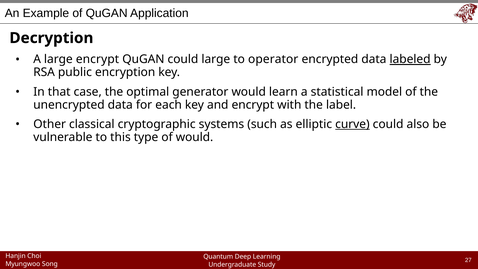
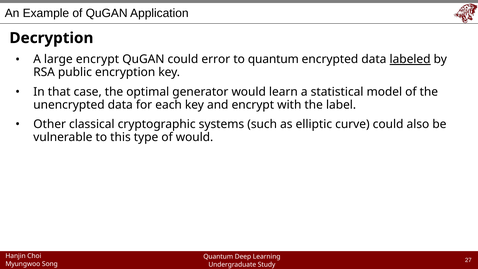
could large: large -> error (216, 59)
to operator: operator -> quantum (273, 59)
curve underline: present -> none (352, 124)
